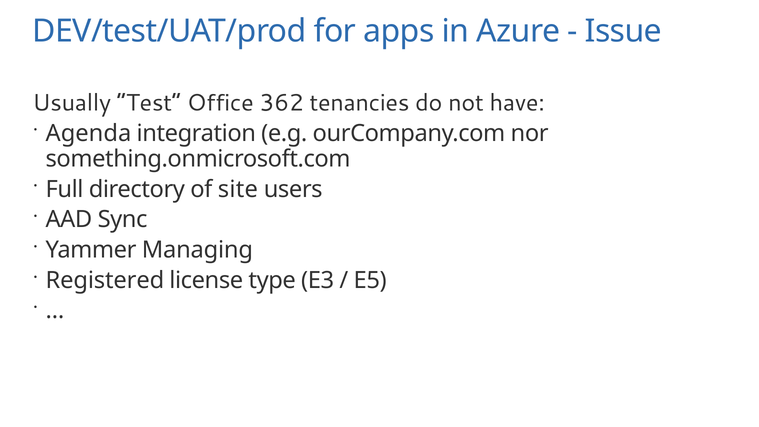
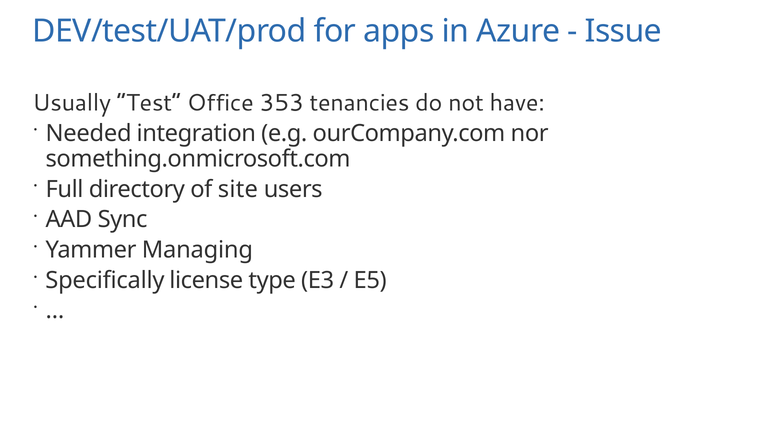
362: 362 -> 353 (282, 103)
Agenda: Agenda -> Needed (89, 133)
Registered: Registered -> Specifically (105, 280)
